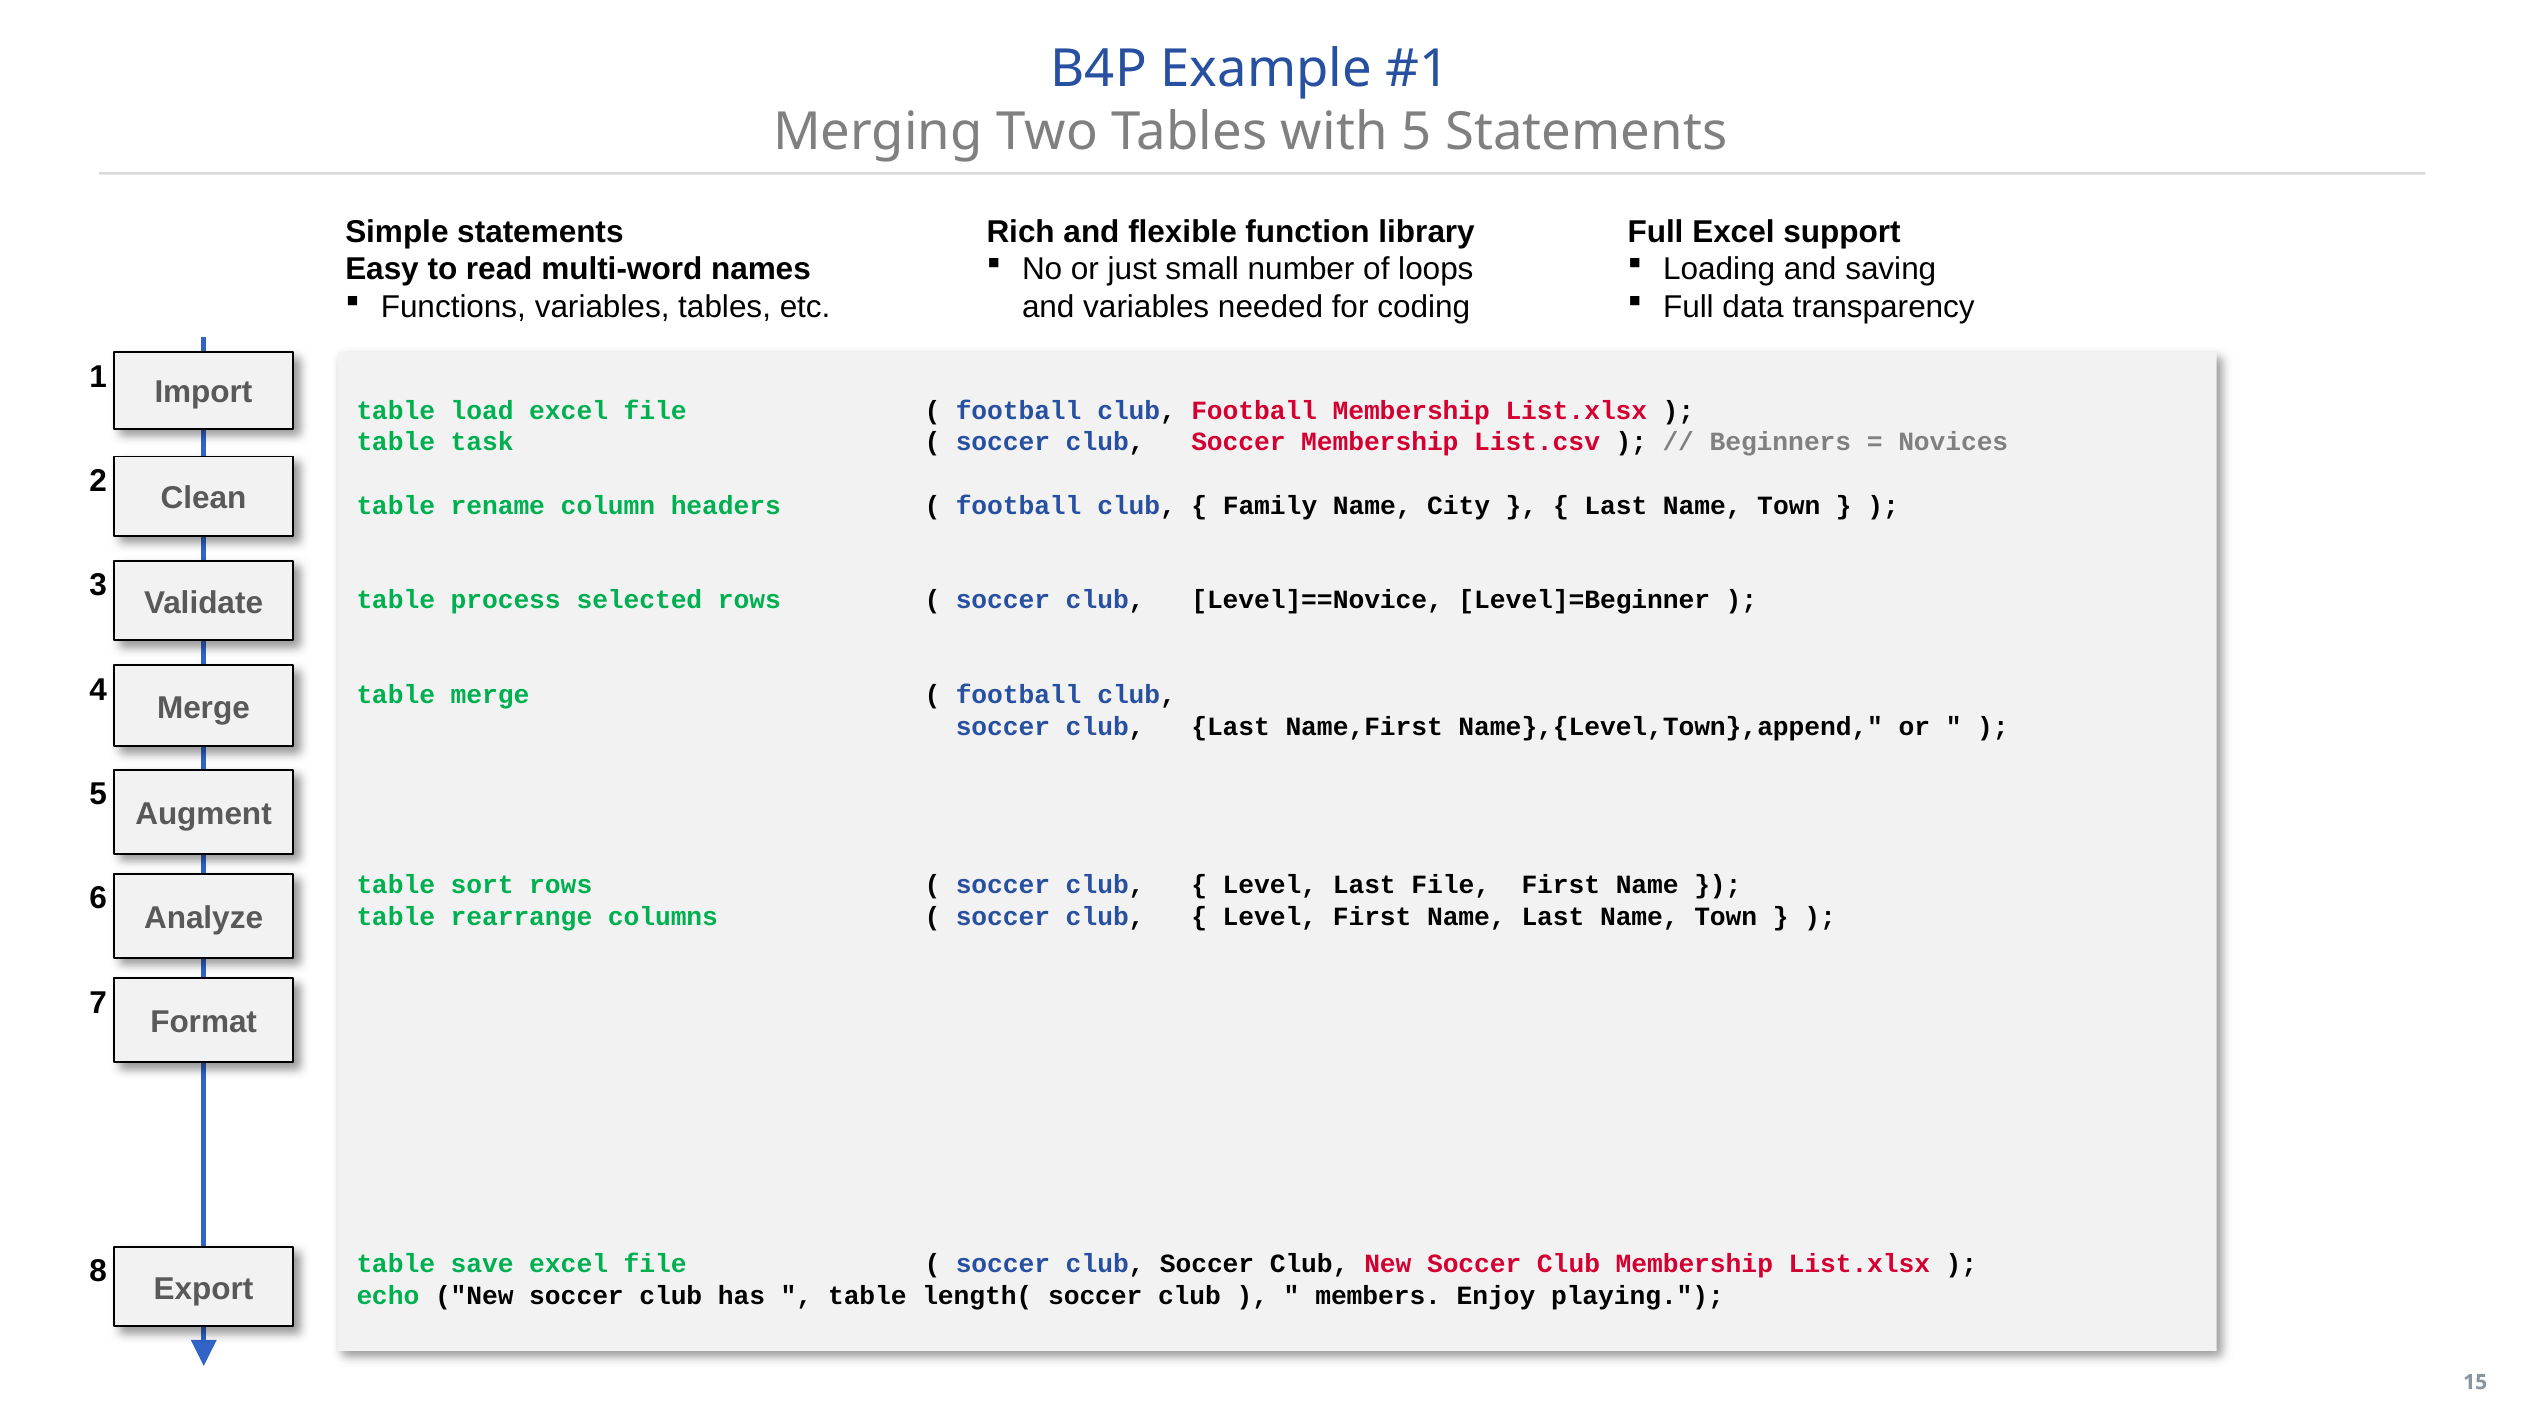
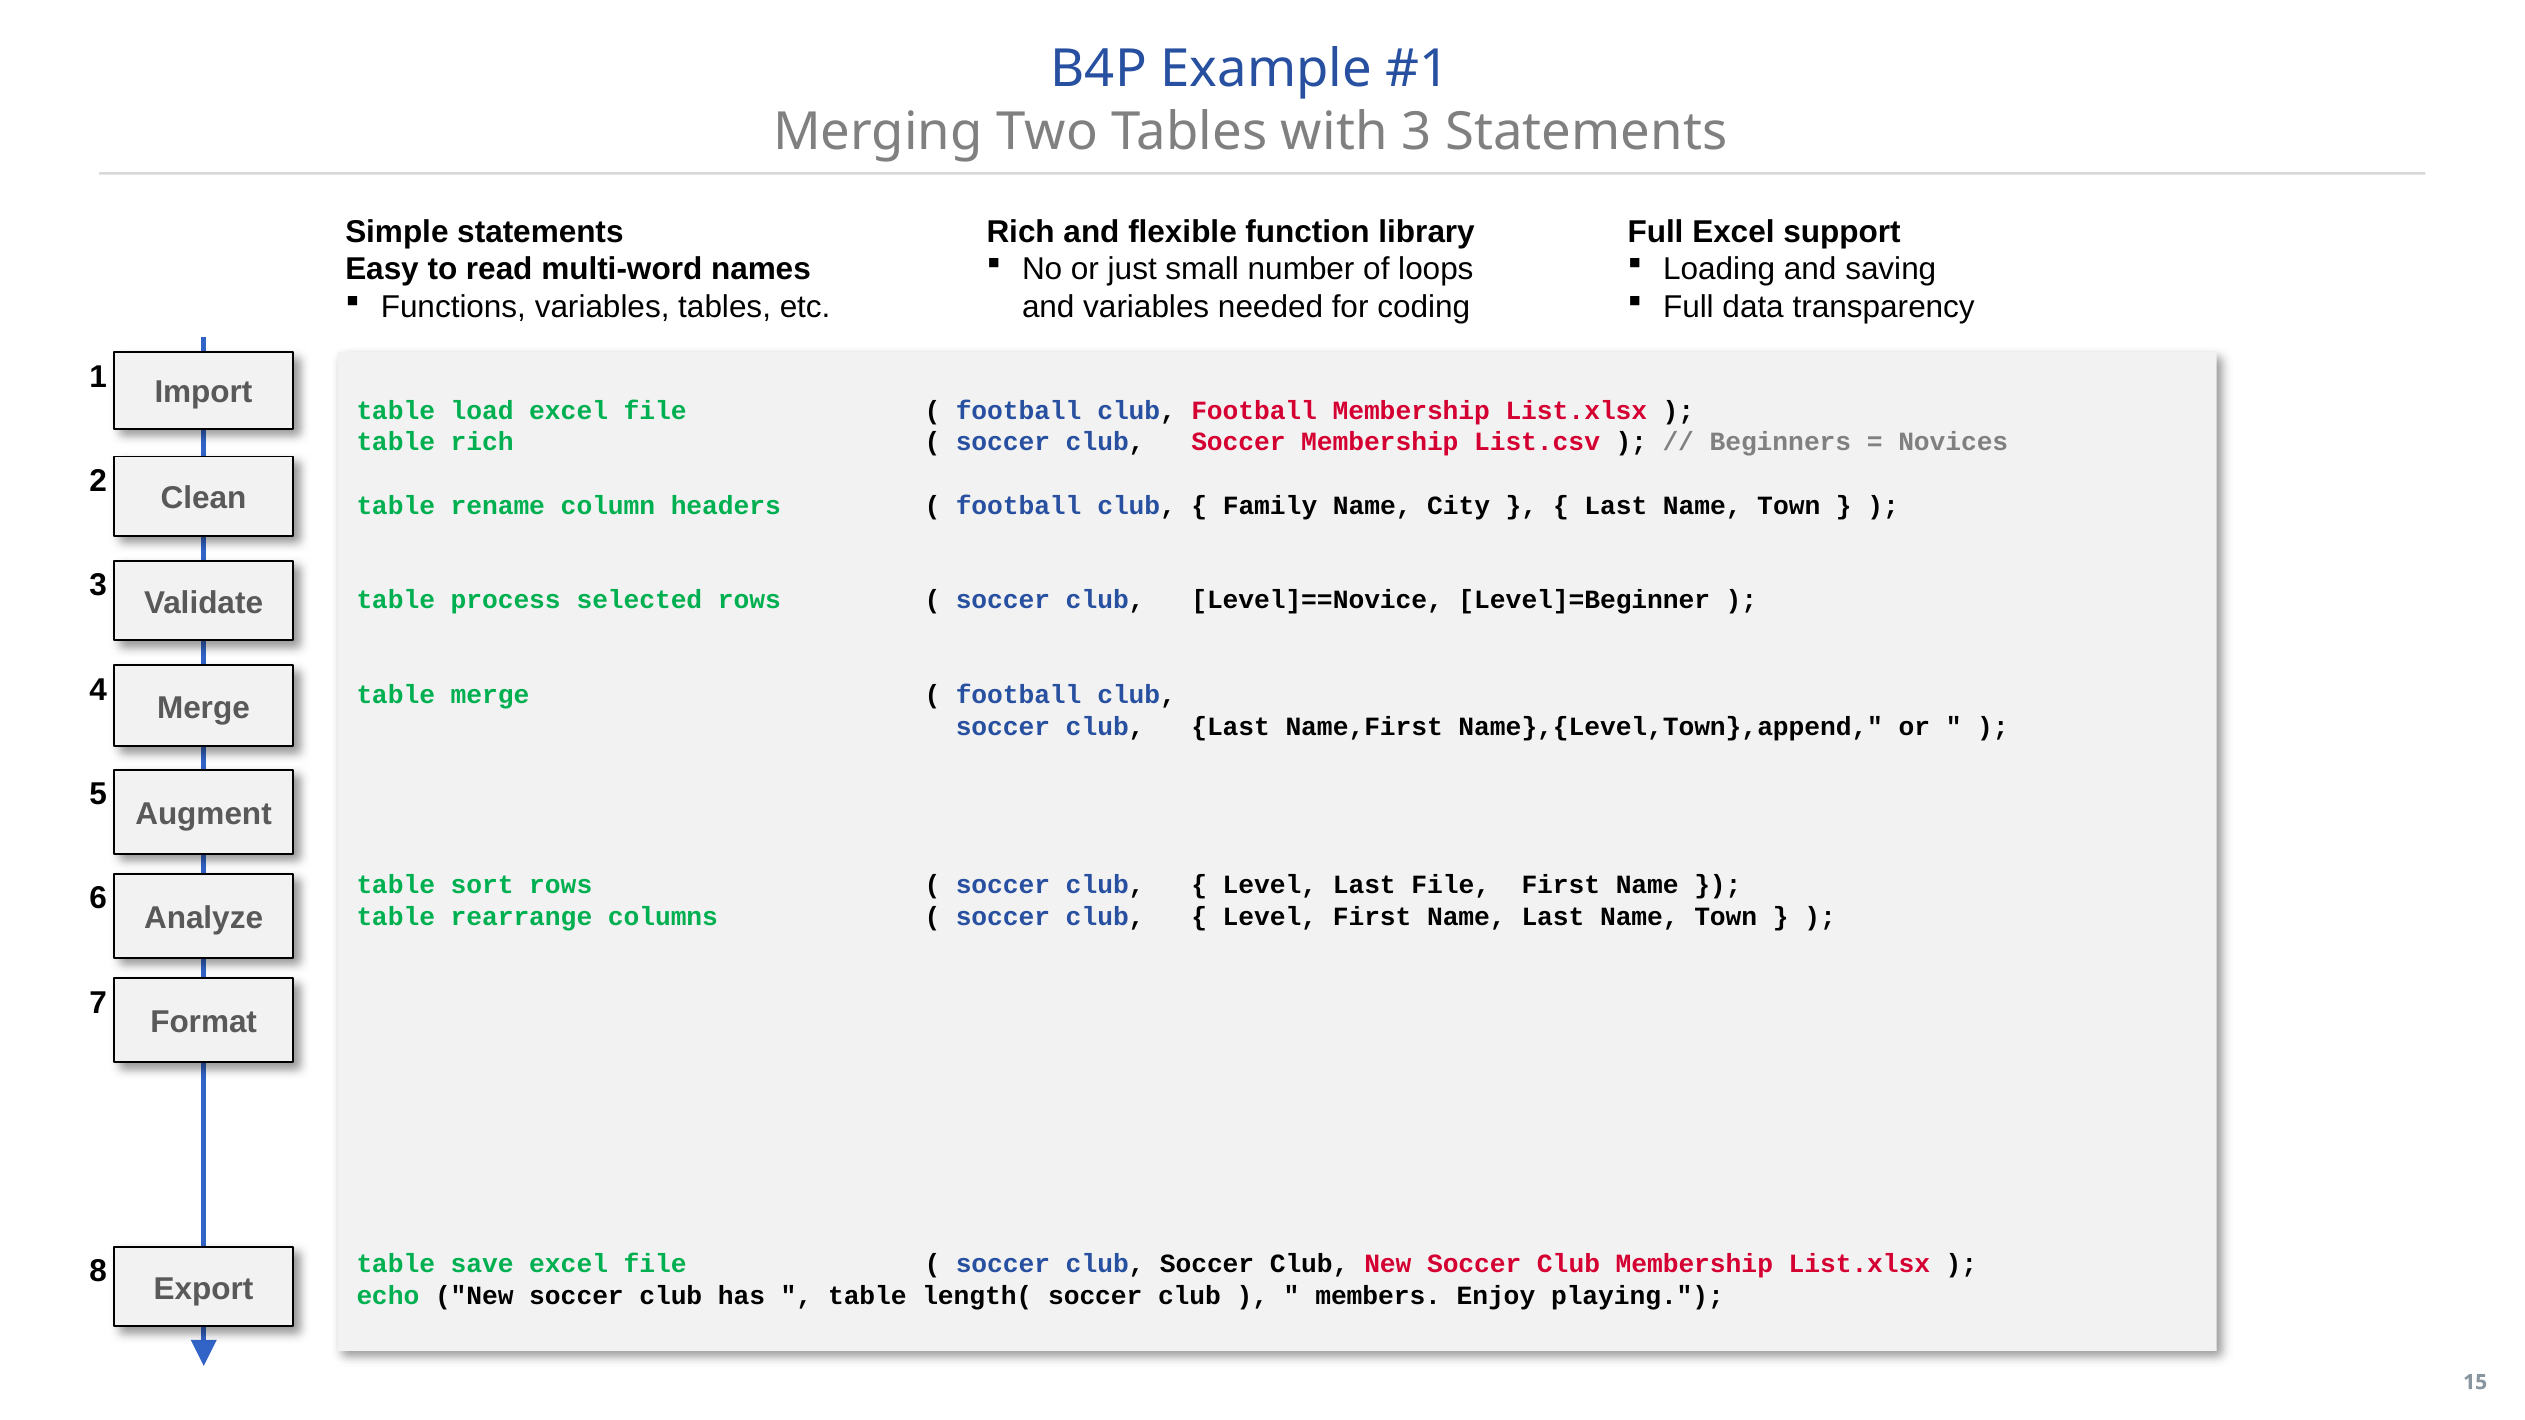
with 5: 5 -> 3 (1417, 132)
table task: task -> rich (482, 442)
